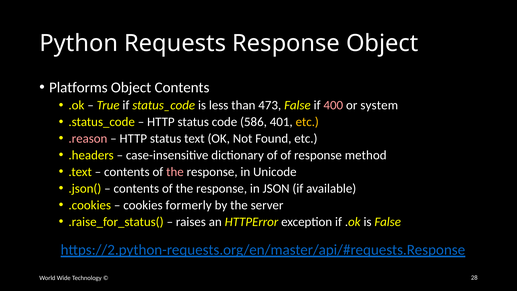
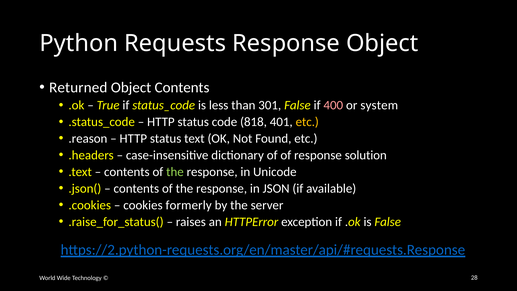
Platforms: Platforms -> Returned (78, 87)
473: 473 -> 301 (270, 105)
586: 586 -> 818 (253, 122)
.reason colour: pink -> white (88, 138)
method: method -> solution (366, 155)
the colour: pink -> light green (175, 172)
